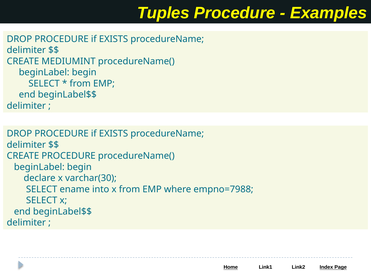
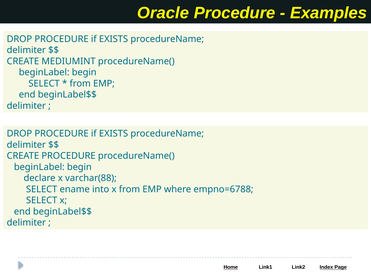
Tuples: Tuples -> Oracle (163, 13)
varchar(30: varchar(30 -> varchar(88 (91, 178)
empno=7988: empno=7988 -> empno=6788 (223, 189)
